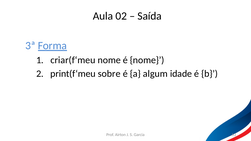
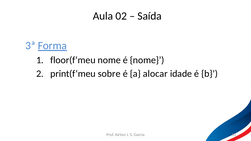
criar(f‘meu: criar(f‘meu -> floor(f‘meu (73, 60)
algum: algum -> alocar (155, 74)
